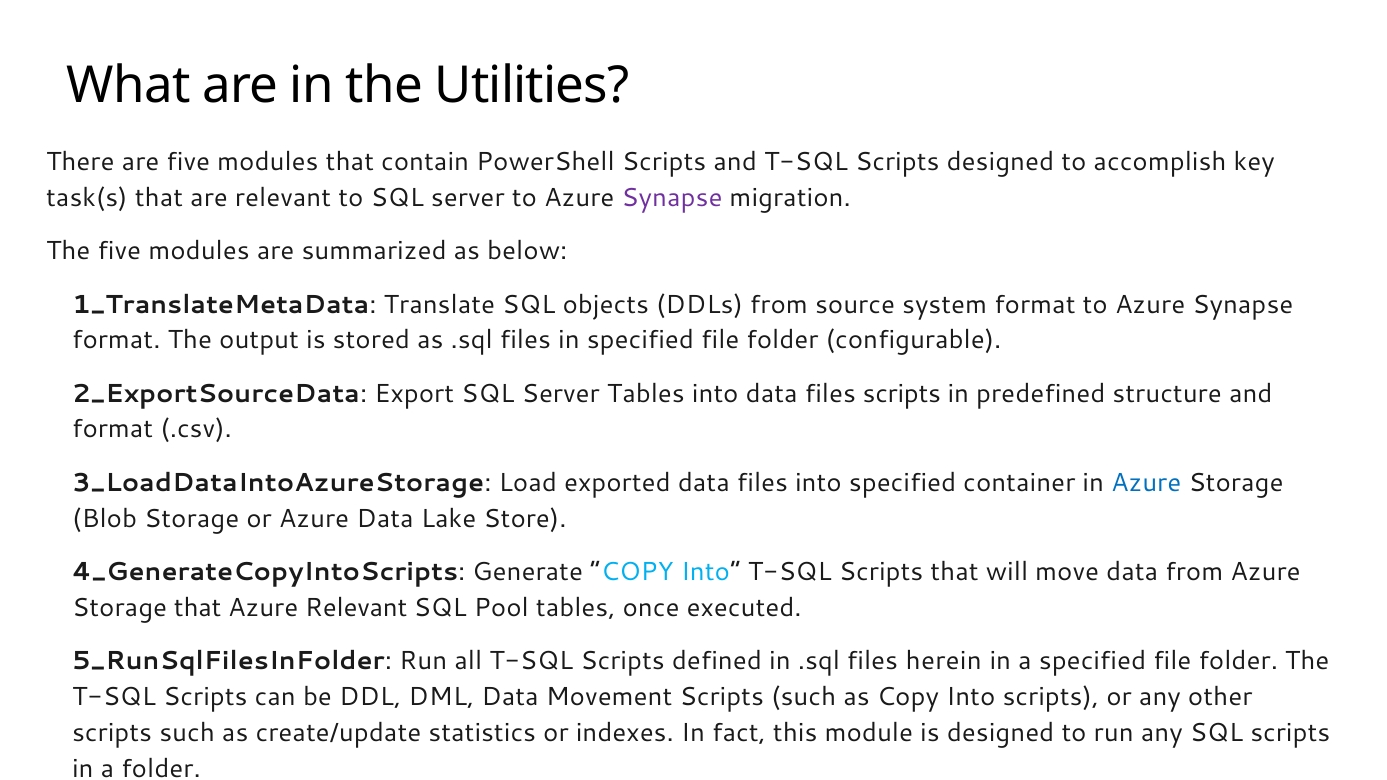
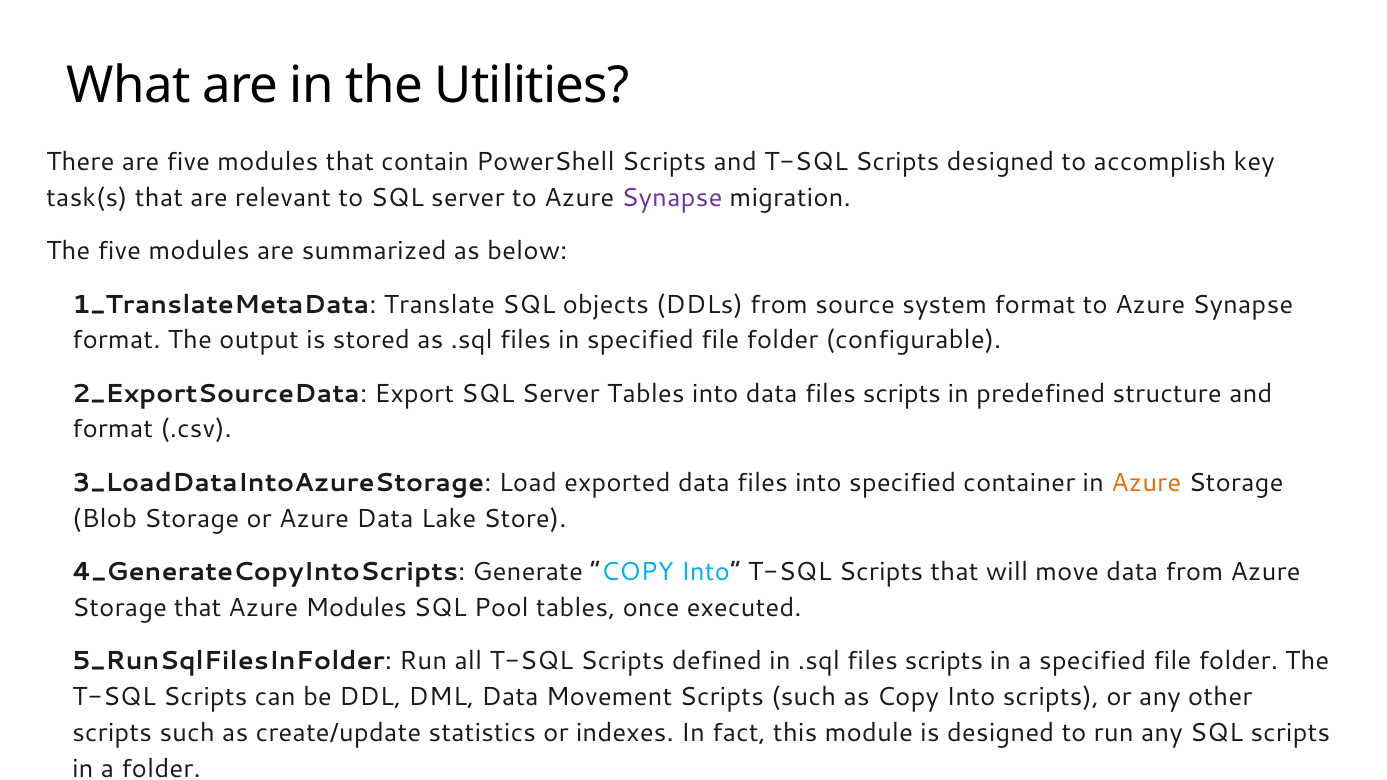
Azure colour: blue -> orange (1146, 483)
Azure Relevant: Relevant -> Modules (356, 608)
.sql files herein: herein -> scripts (944, 661)
